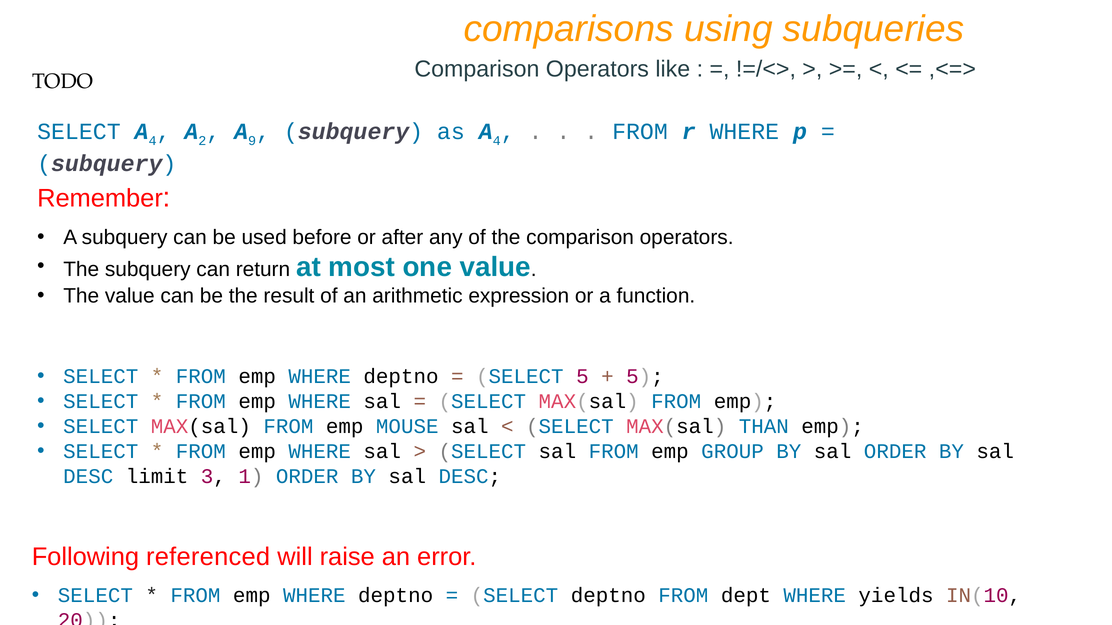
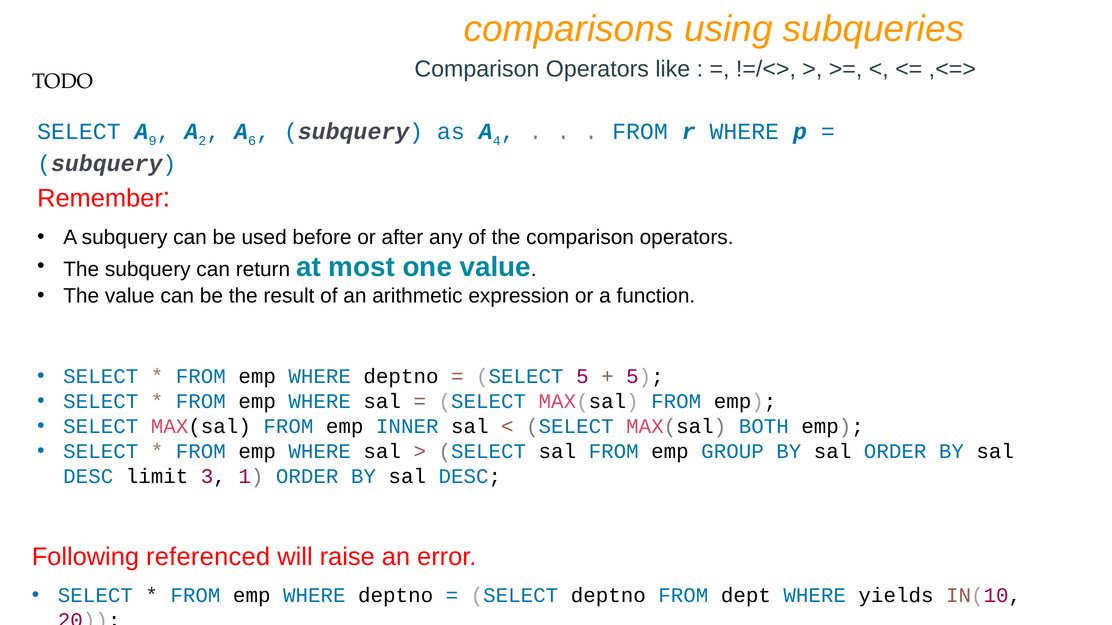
SELECT A 4: 4 -> 9 (153, 141)
9: 9 -> 6 (252, 141)
MOUSE: MOUSE -> INNER (407, 427)
THAN: THAN -> BOTH (764, 427)
